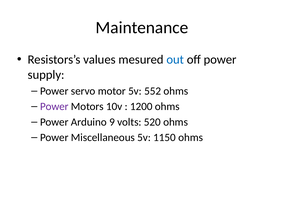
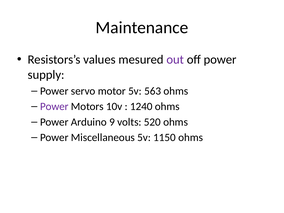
out colour: blue -> purple (175, 60)
552: 552 -> 563 (153, 91)
1200: 1200 -> 1240 (141, 107)
